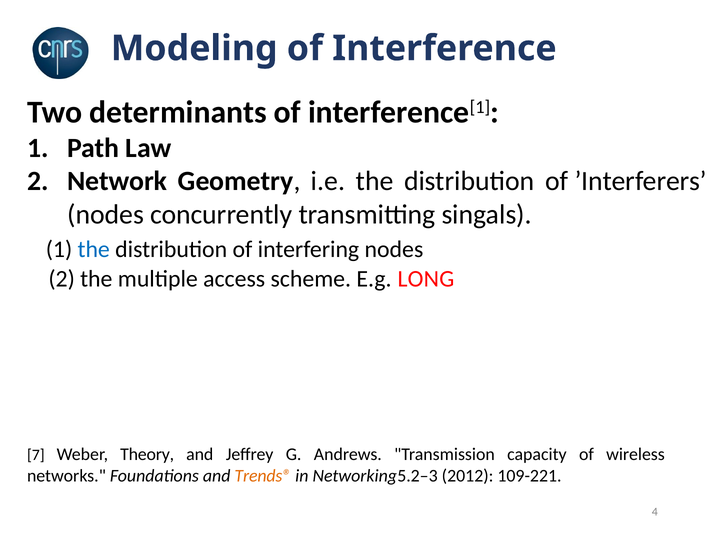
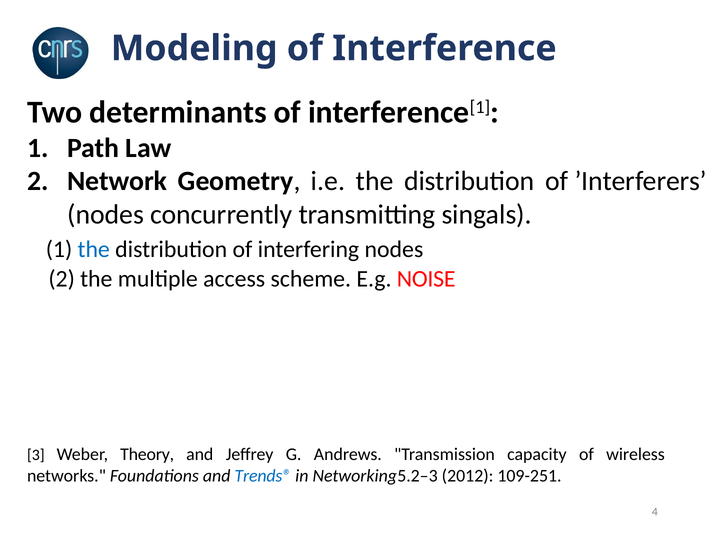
LONG: LONG -> NOISE (426, 278)
7: 7 -> 3 (36, 455)
Trends® colour: orange -> blue (263, 475)
109-221: 109-221 -> 109-251 (530, 475)
